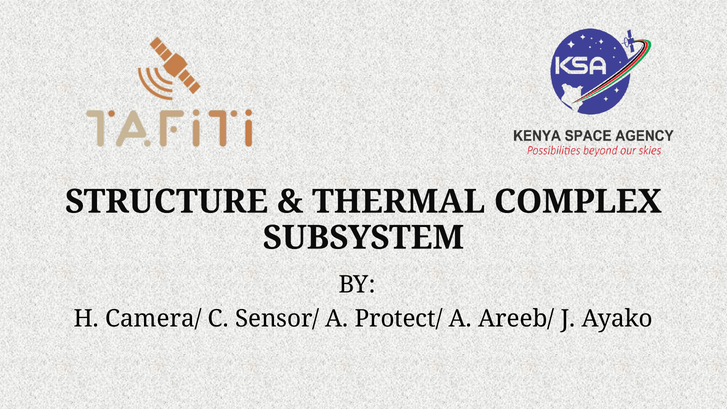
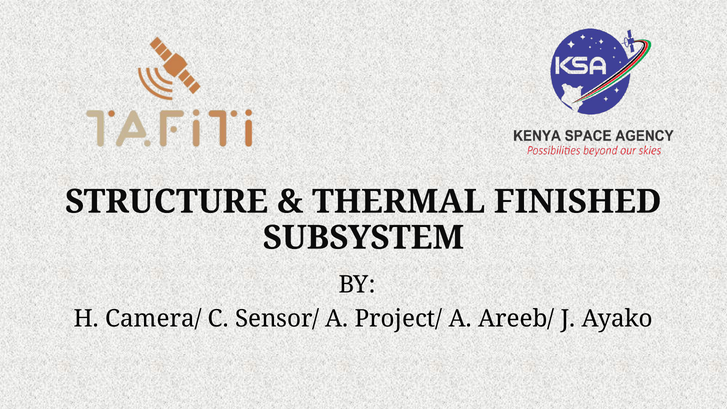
COMPLEX: COMPLEX -> FINISHED (578, 202)
Protect/: Protect/ -> Project/ (399, 319)
